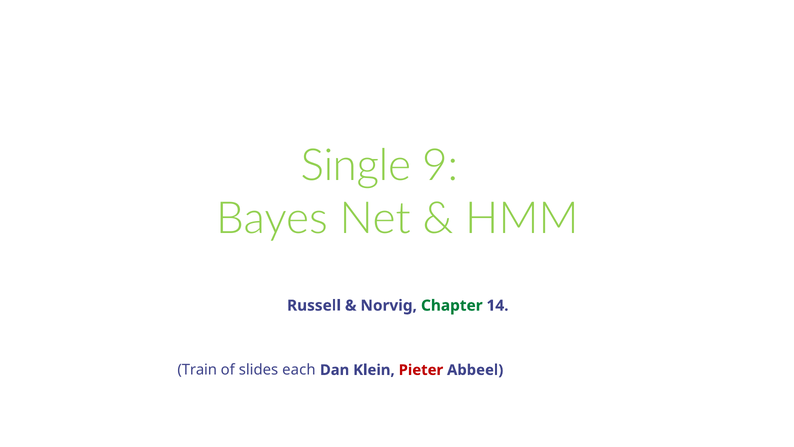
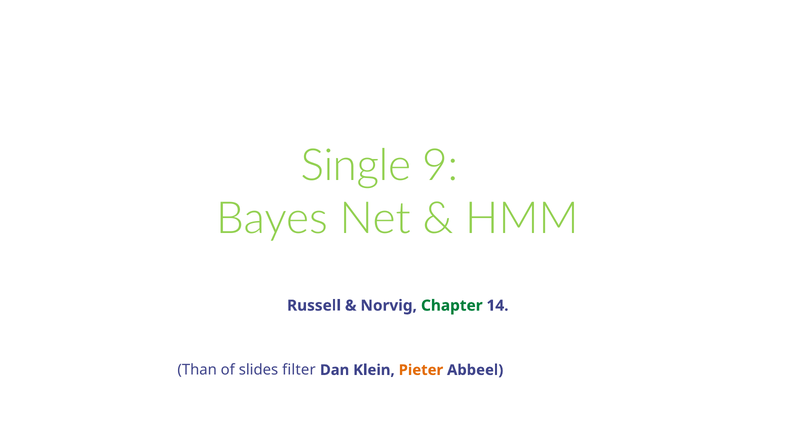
Train: Train -> Than (197, 370)
each: each -> filter (299, 370)
Pieter colour: red -> orange (421, 370)
